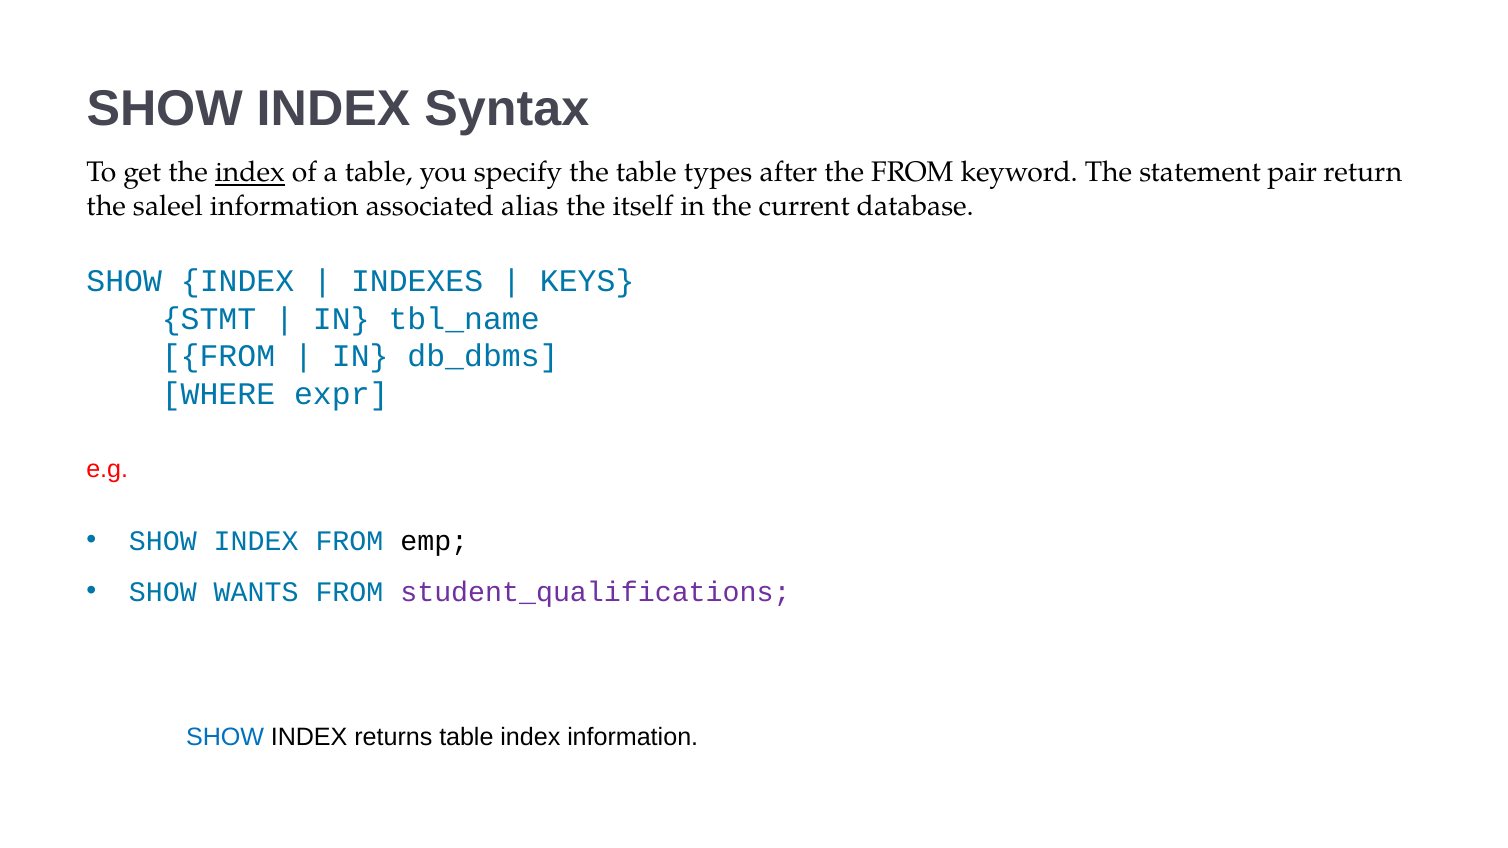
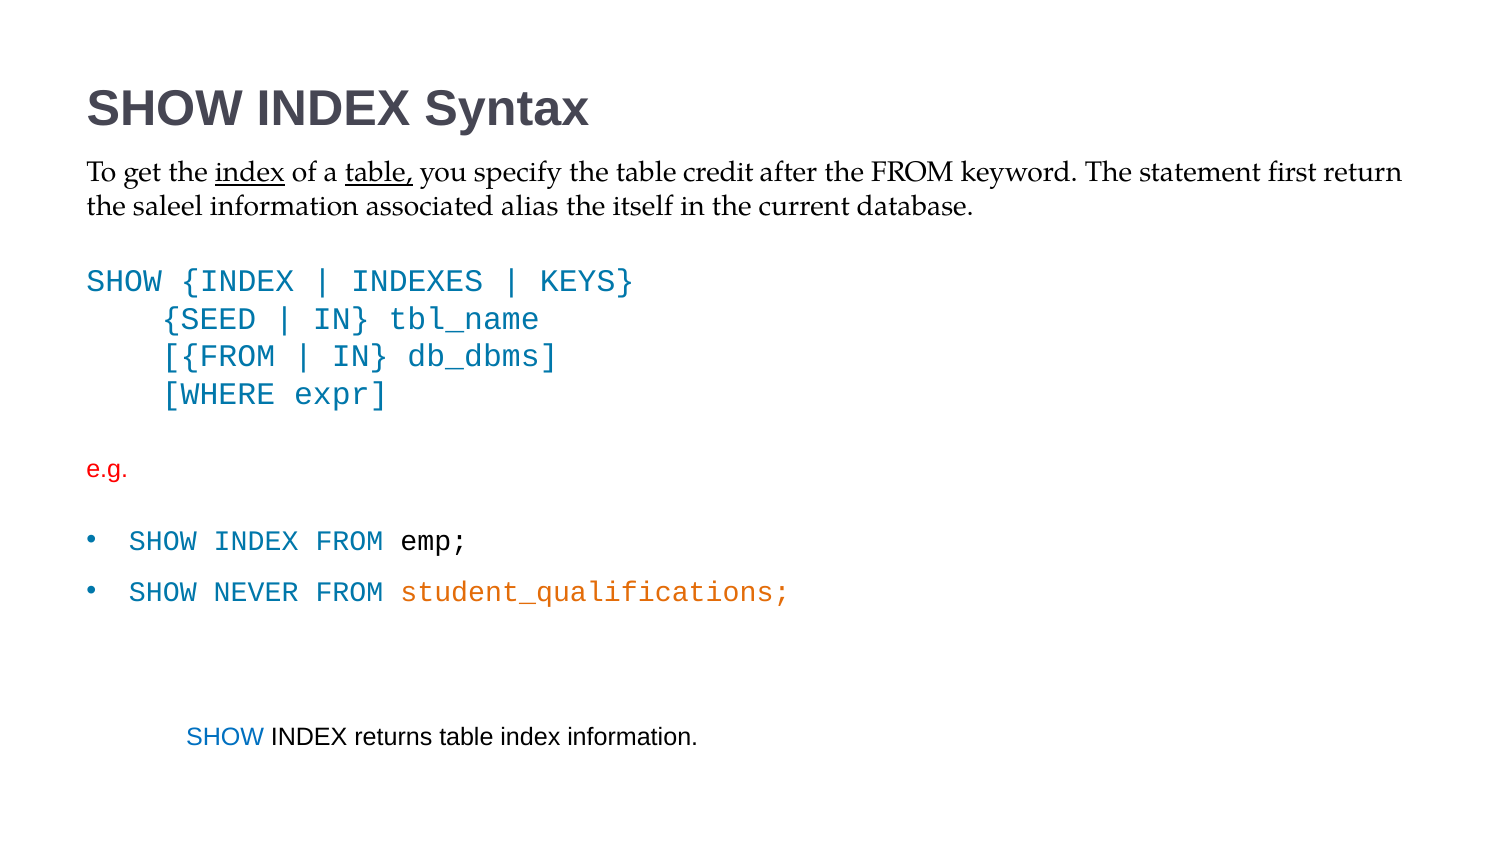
table underline: none -> present (379, 173)
types: types -> credit (718, 173)
pair: pair -> first (1292, 173)
STMT: STMT -> SEED (209, 319)
WANTS: WANTS -> NEVER (256, 592)
student_qualifications colour: purple -> orange (595, 592)
